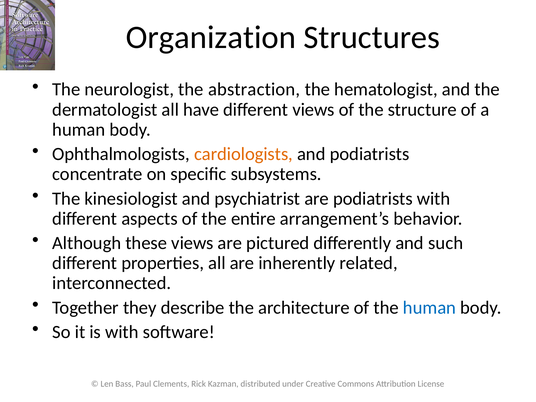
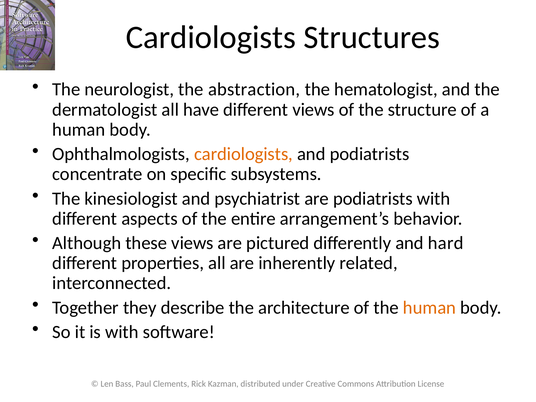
Organization: Organization -> Cardiologists (211, 38)
such: such -> hard (446, 243)
human colour: blue -> orange (429, 308)
